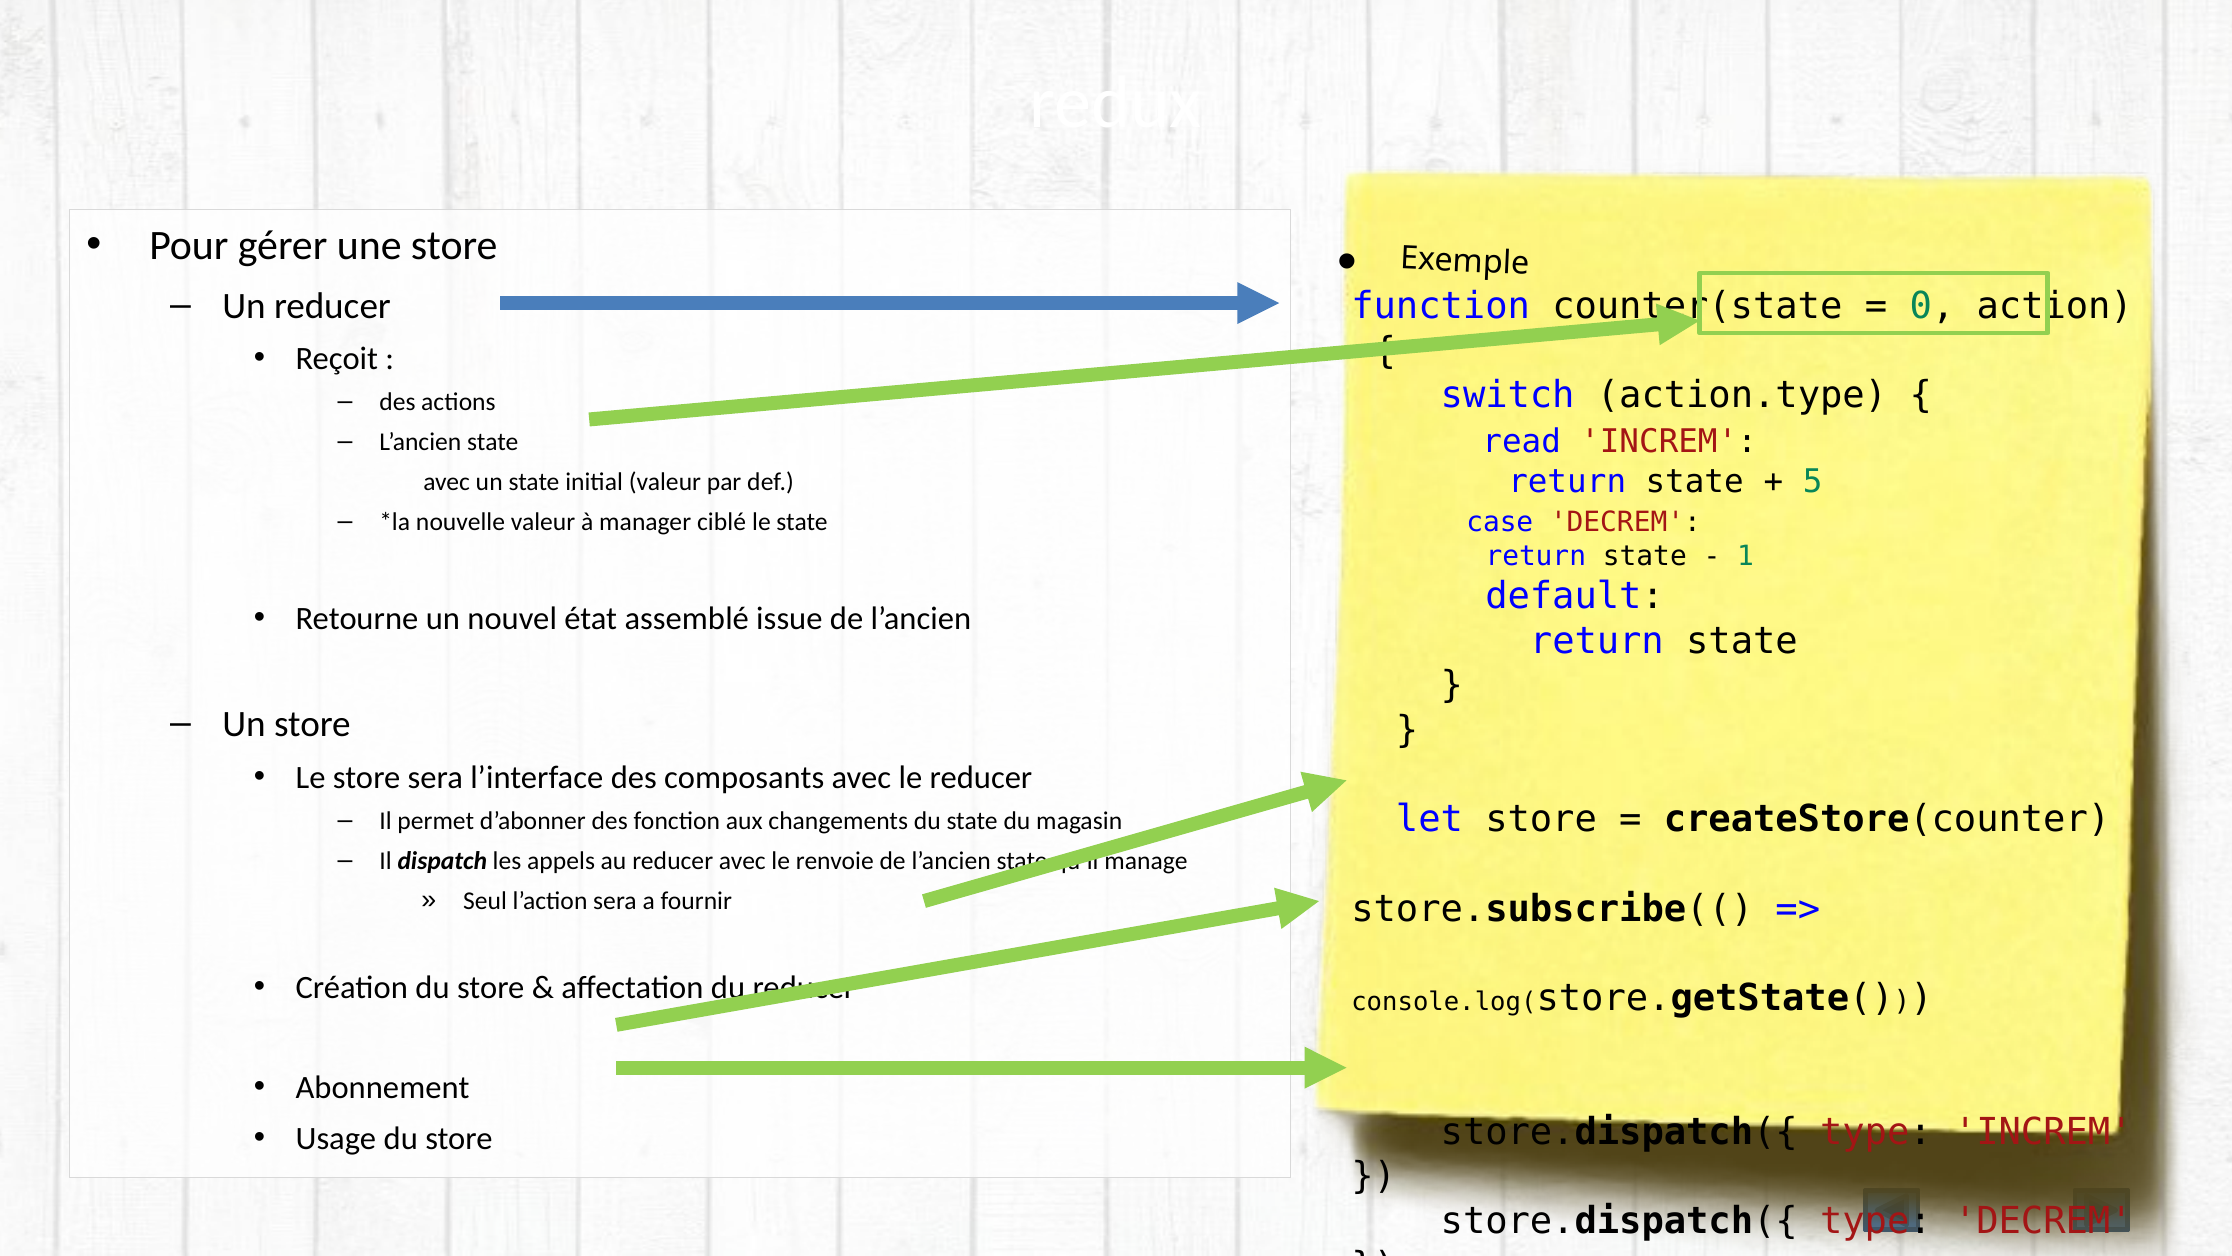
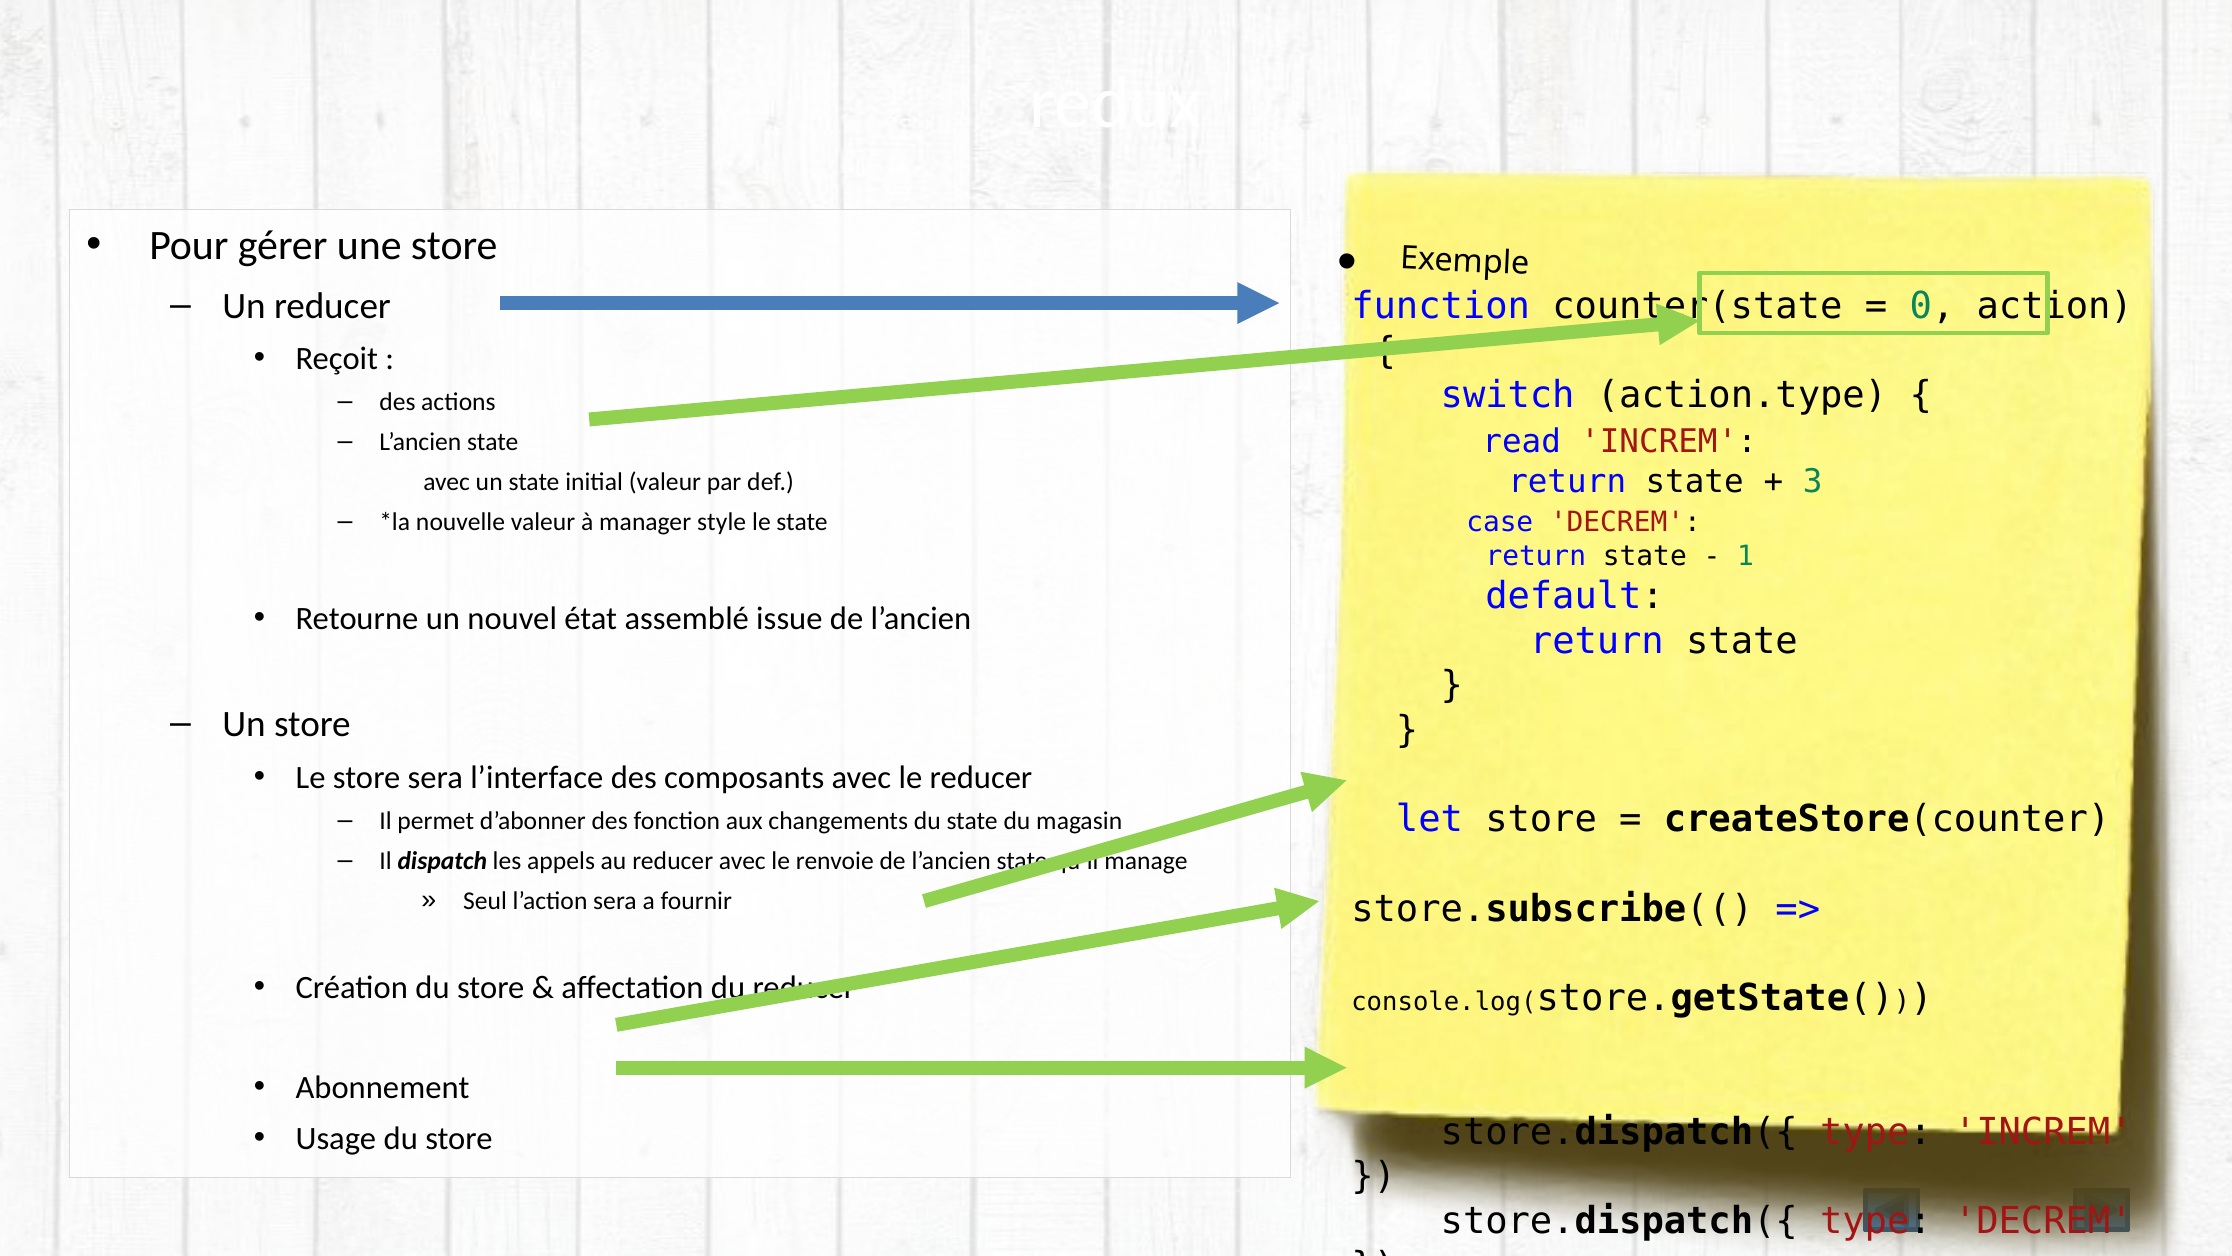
5: 5 -> 3 (1813, 481)
ciblé: ciblé -> style (722, 522)
